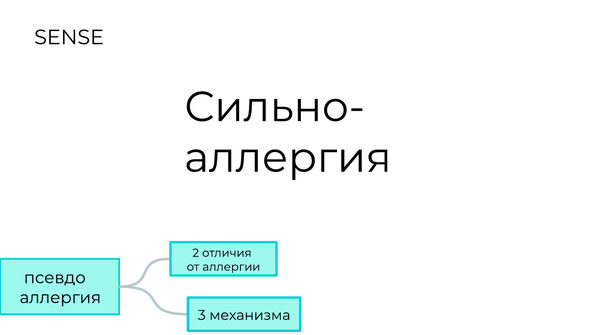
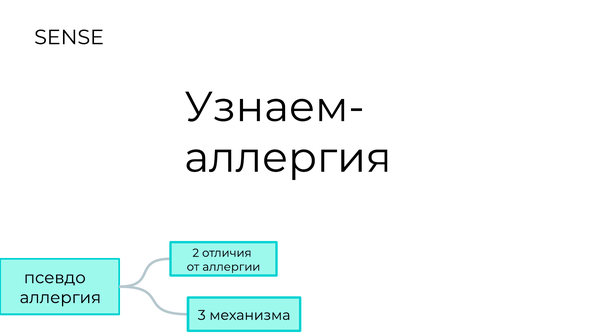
Сильно-: Сильно- -> Узнаем- (274, 107)
